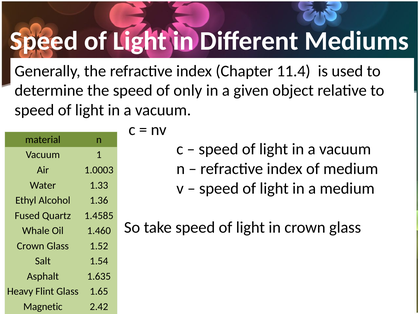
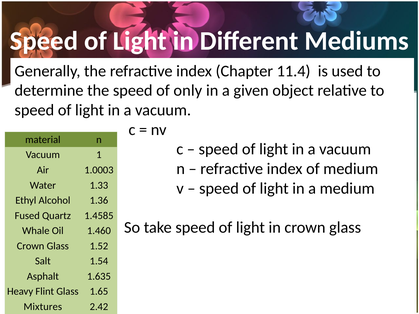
Magnetic: Magnetic -> Mixtures (43, 307)
